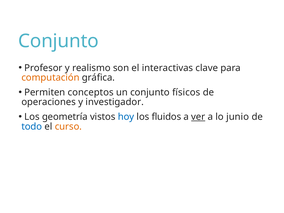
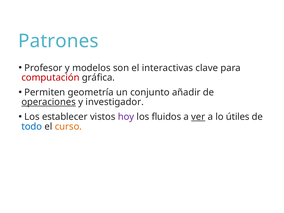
Conjunto: Conjunto -> Patrones (58, 41)
realismo: realismo -> modelos (91, 68)
computación colour: orange -> red (50, 78)
conceptos: conceptos -> geometría (91, 92)
físicos: físicos -> añadir (186, 92)
operaciones underline: none -> present (49, 102)
geometría: geometría -> establecer (65, 117)
hoy colour: blue -> purple (126, 117)
junio: junio -> útiles (238, 117)
